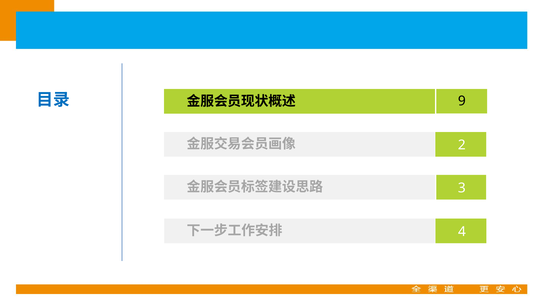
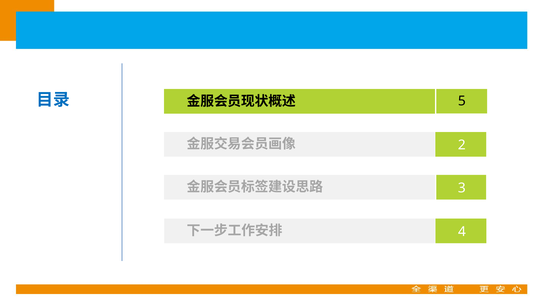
9: 9 -> 5 (462, 101)
